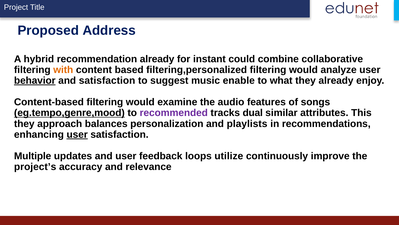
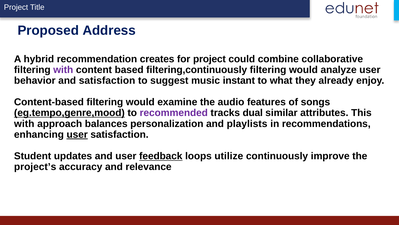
recommendation already: already -> creates (157, 59)
for instant: instant -> project (209, 59)
with colour: orange -> purple (63, 70)
filtering,personalized: filtering,personalized -> filtering,continuously (197, 70)
behavior underline: present -> none (35, 80)
enable: enable -> instant (239, 80)
they: they -> with (24, 123)
Multiple: Multiple -> Student (33, 156)
feedback underline: none -> present (161, 156)
